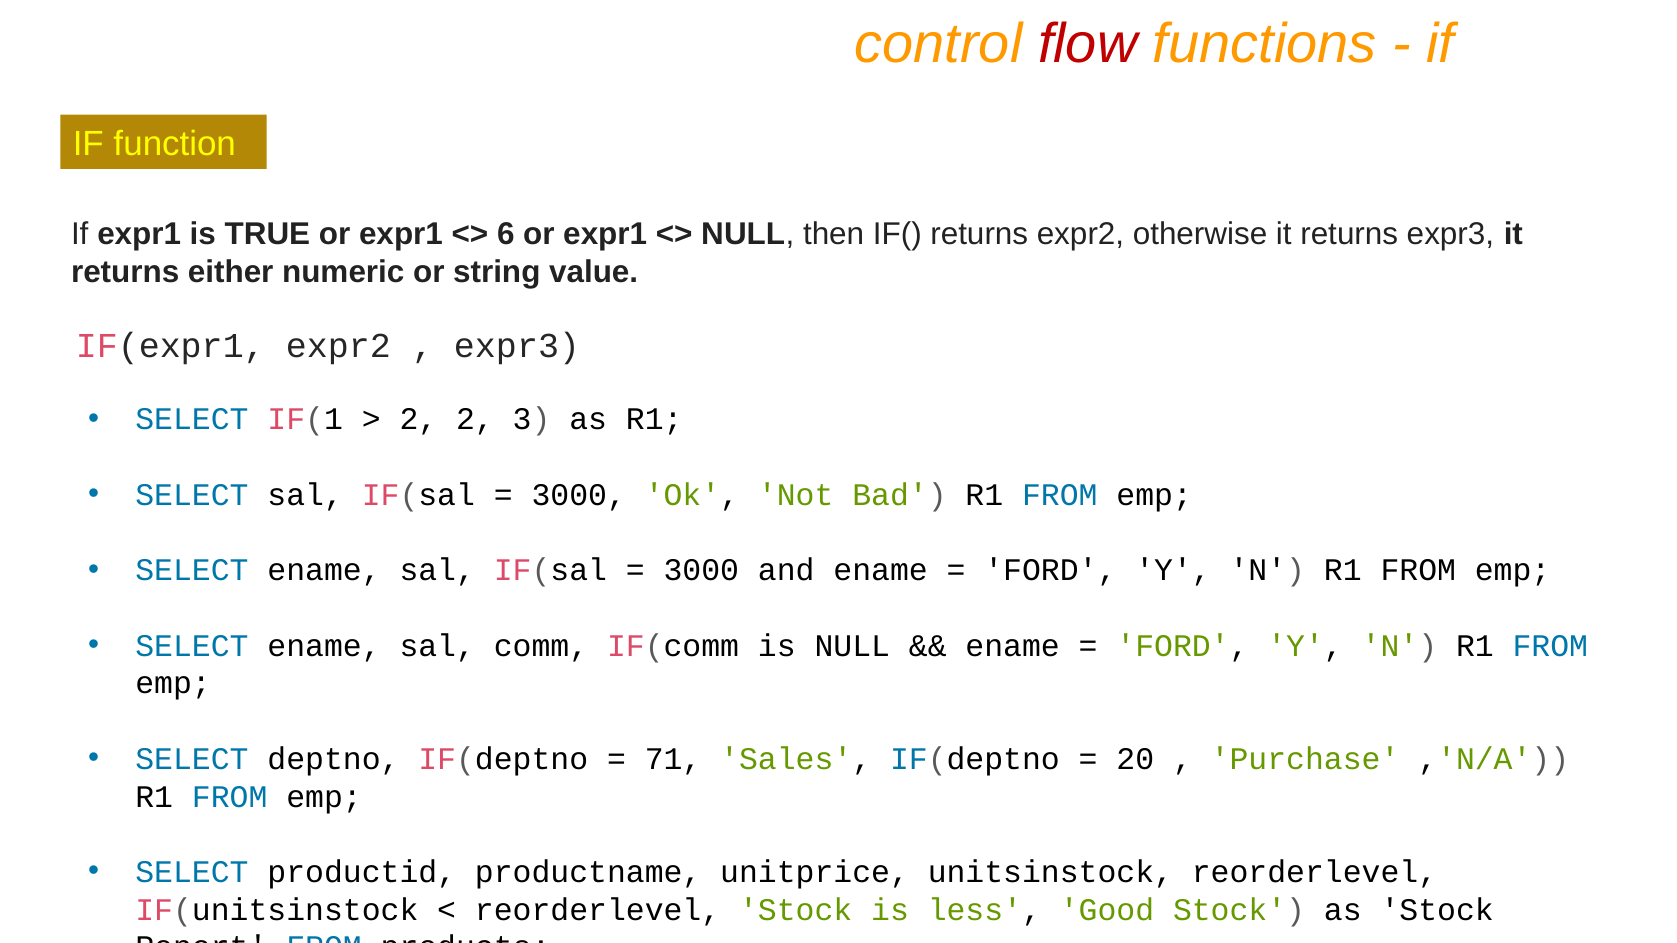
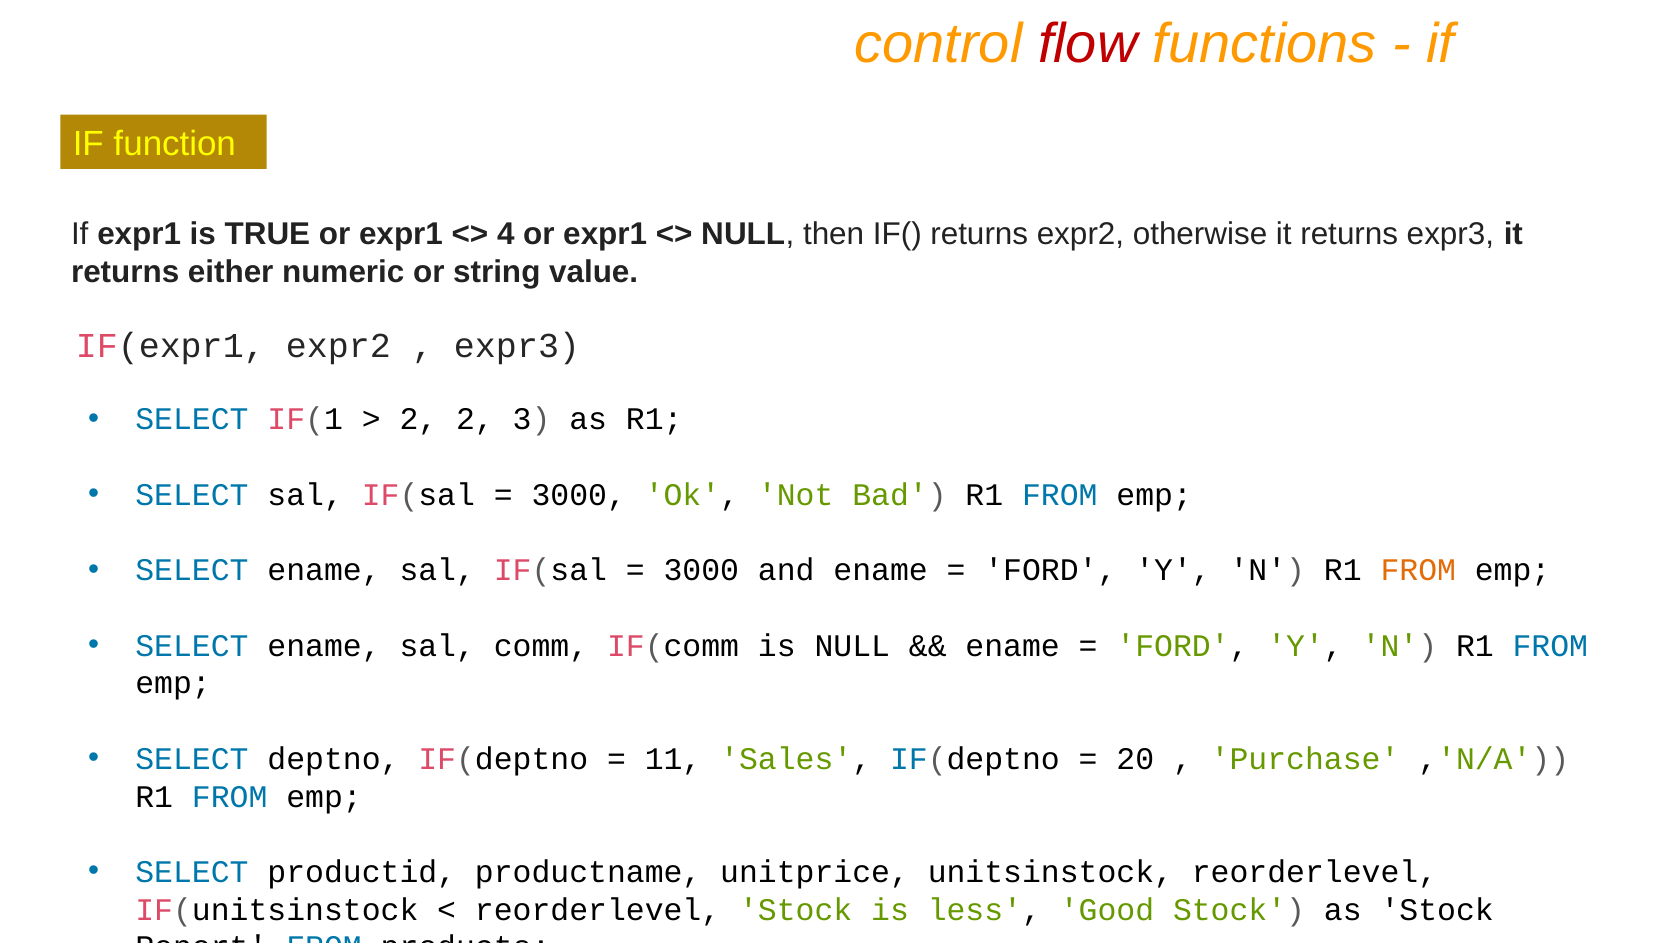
6: 6 -> 4 (506, 234)
FROM colour: black -> orange (1418, 571)
71: 71 -> 11 (673, 759)
